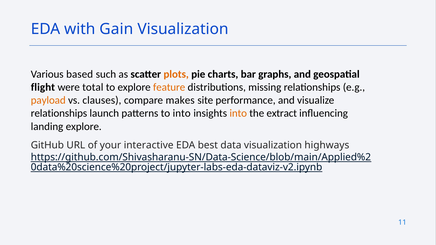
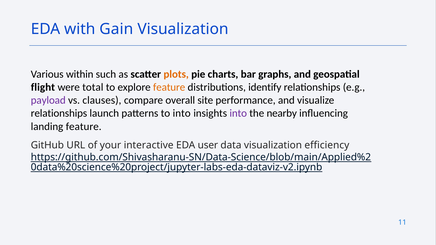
based: based -> within (80, 74)
missing: missing -> identify (265, 87)
payload colour: orange -> purple (48, 100)
makes: makes -> overall (180, 100)
into colour: orange -> purple (238, 113)
extract: extract -> nearby (282, 113)
landing explore: explore -> feature (84, 127)
best: best -> user (208, 145)
highways: highways -> efficiency (327, 145)
